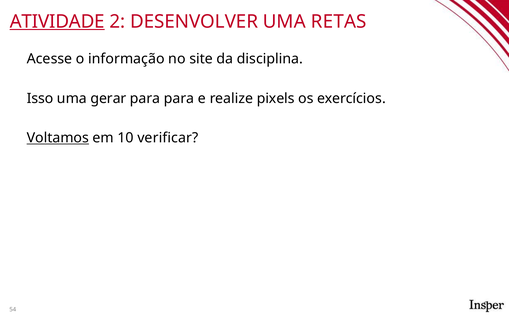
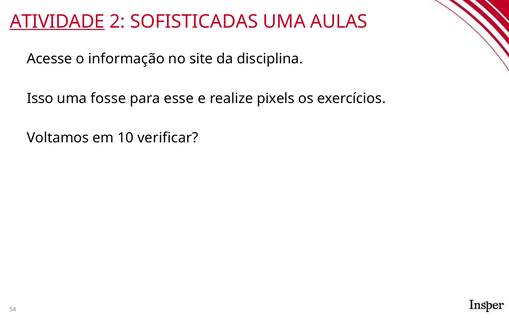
DESENVOLVER: DESENVOLVER -> SOFISTICADAS (194, 22)
RETAS: RETAS -> AULAS (339, 22)
gerar: gerar -> fosse (108, 98)
para para: para -> esse (179, 98)
Voltamos underline: present -> none (58, 138)
